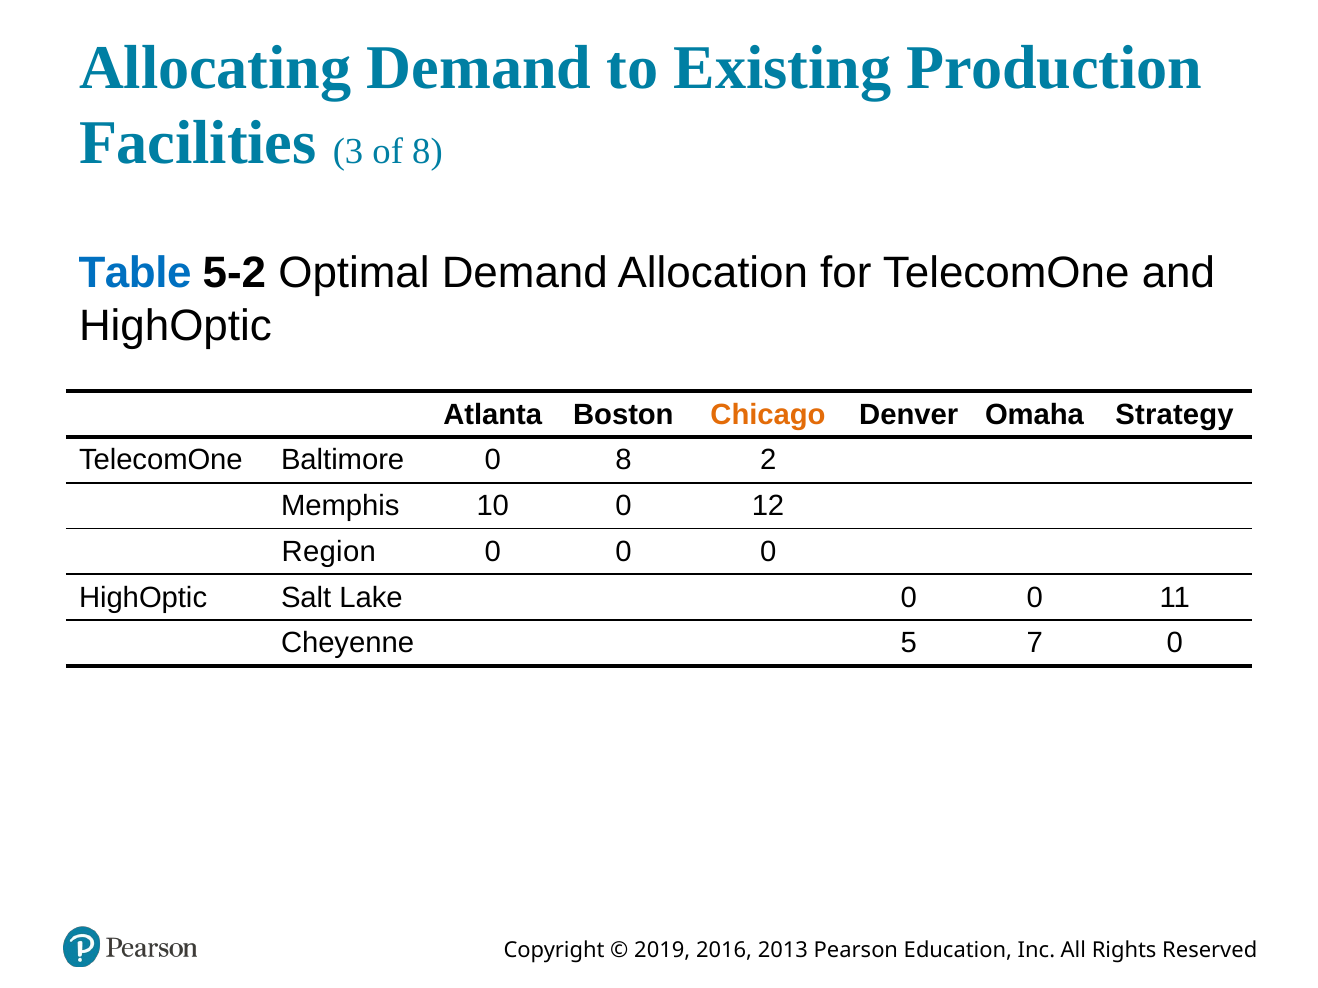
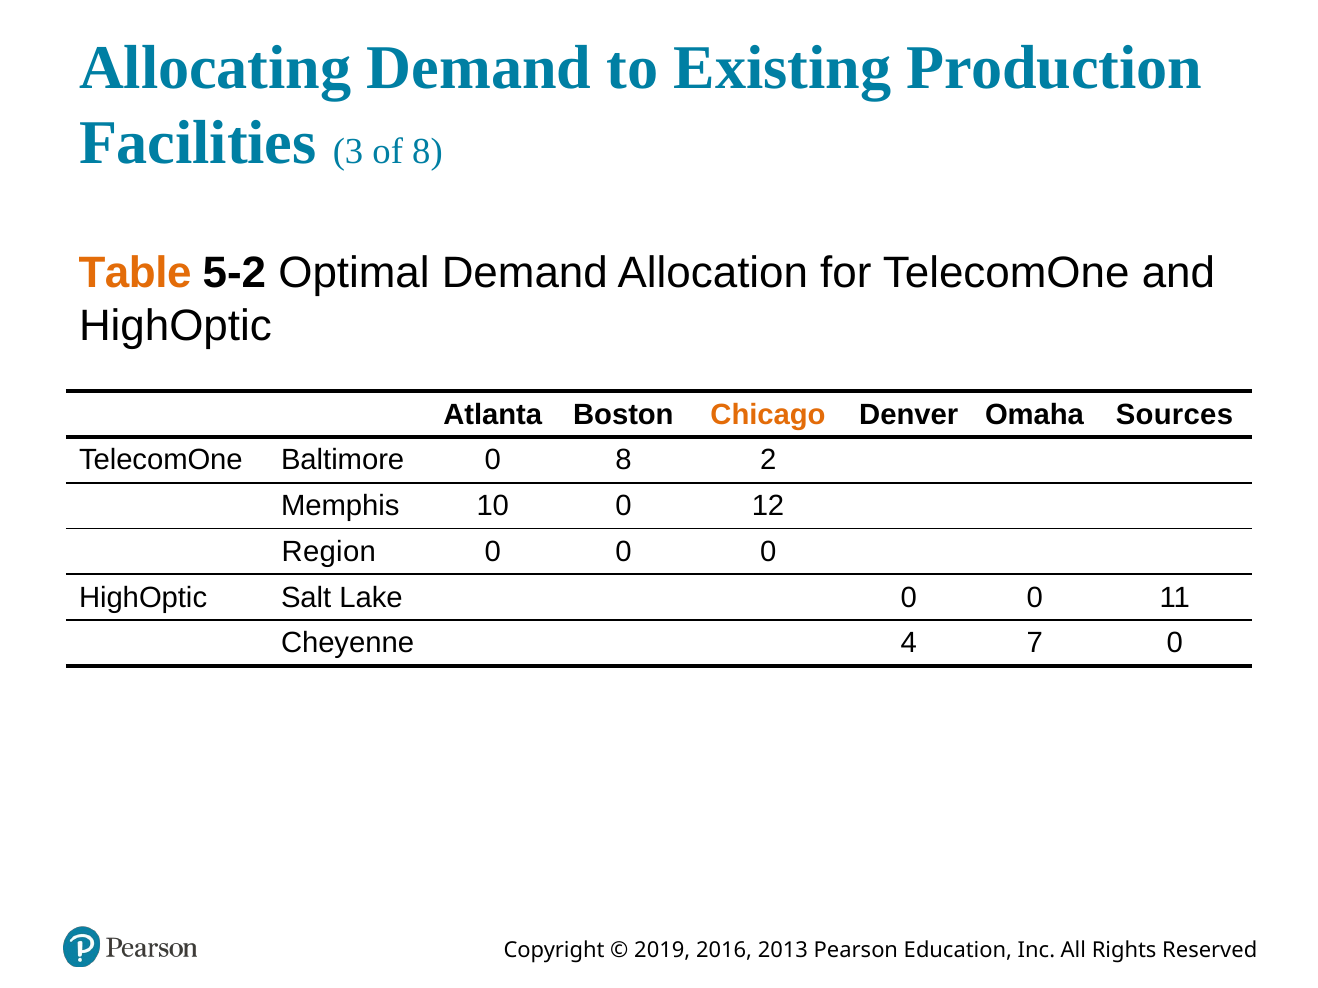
Table colour: blue -> orange (135, 273)
Strategy: Strategy -> Sources (1174, 415)
5: 5 -> 4 (909, 644)
